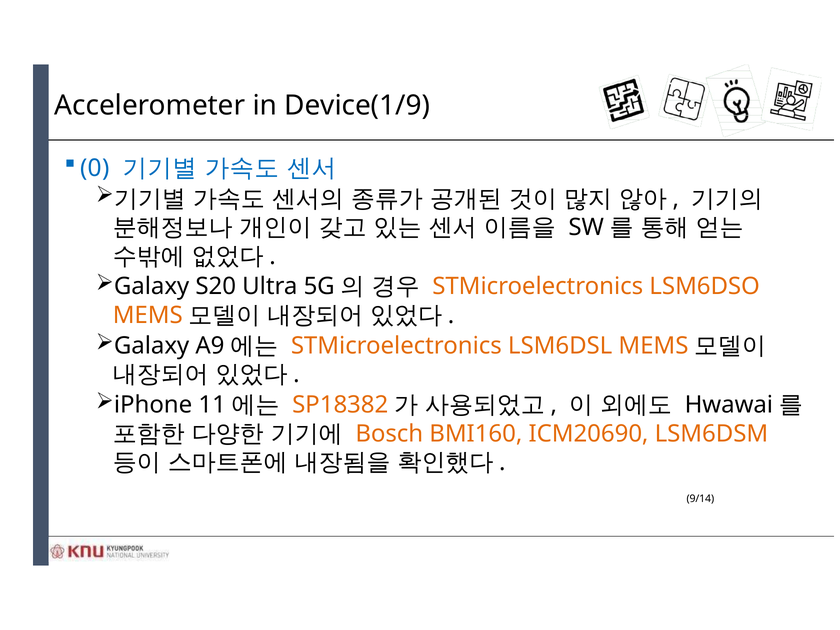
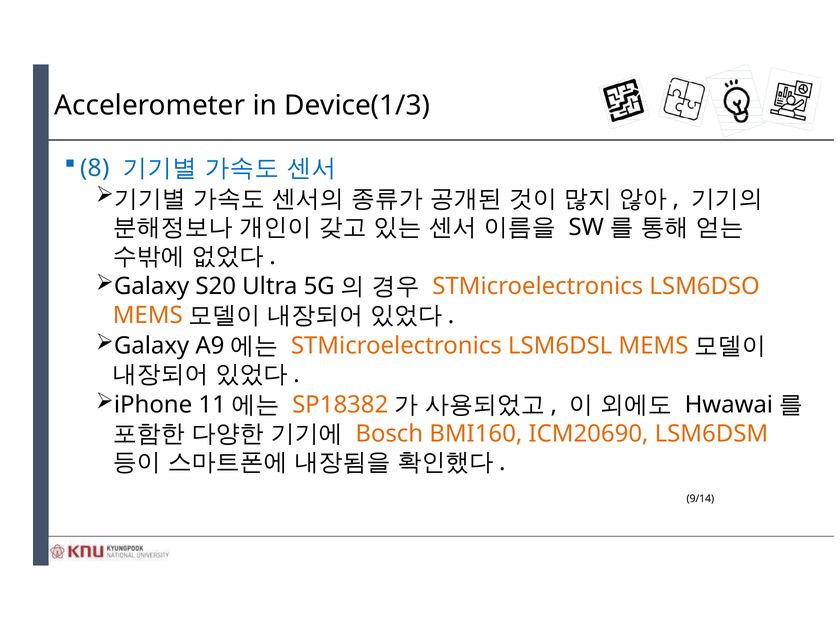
Device(1/9: Device(1/9 -> Device(1/3 (357, 105)
0: 0 -> 8 (95, 168)
